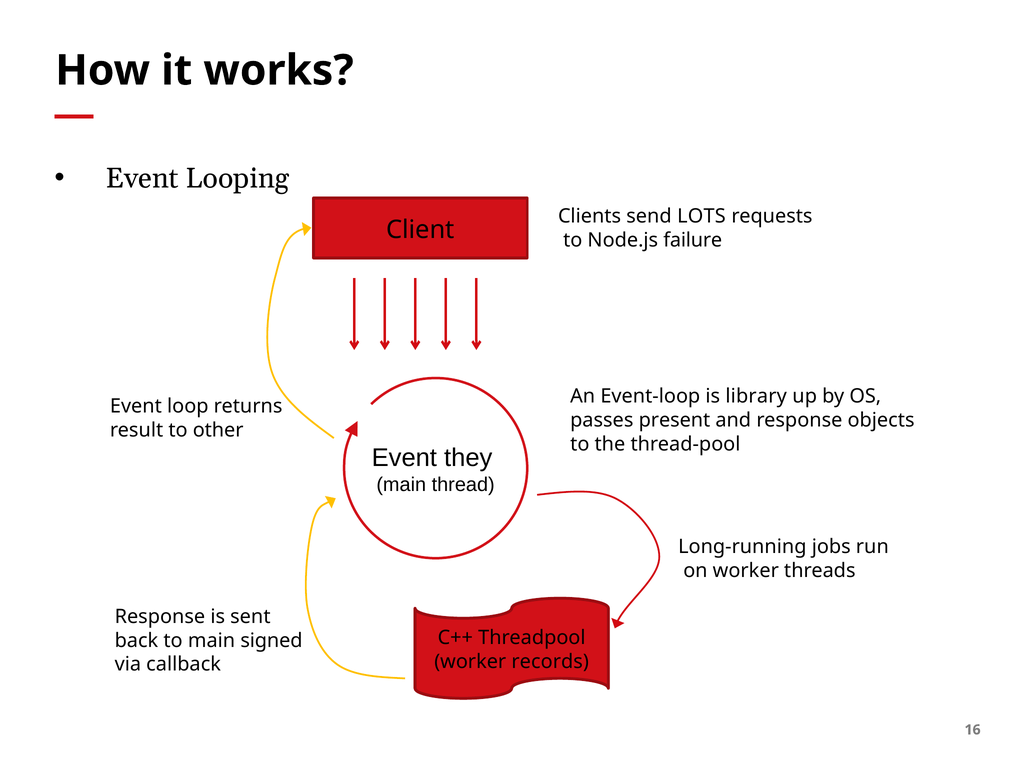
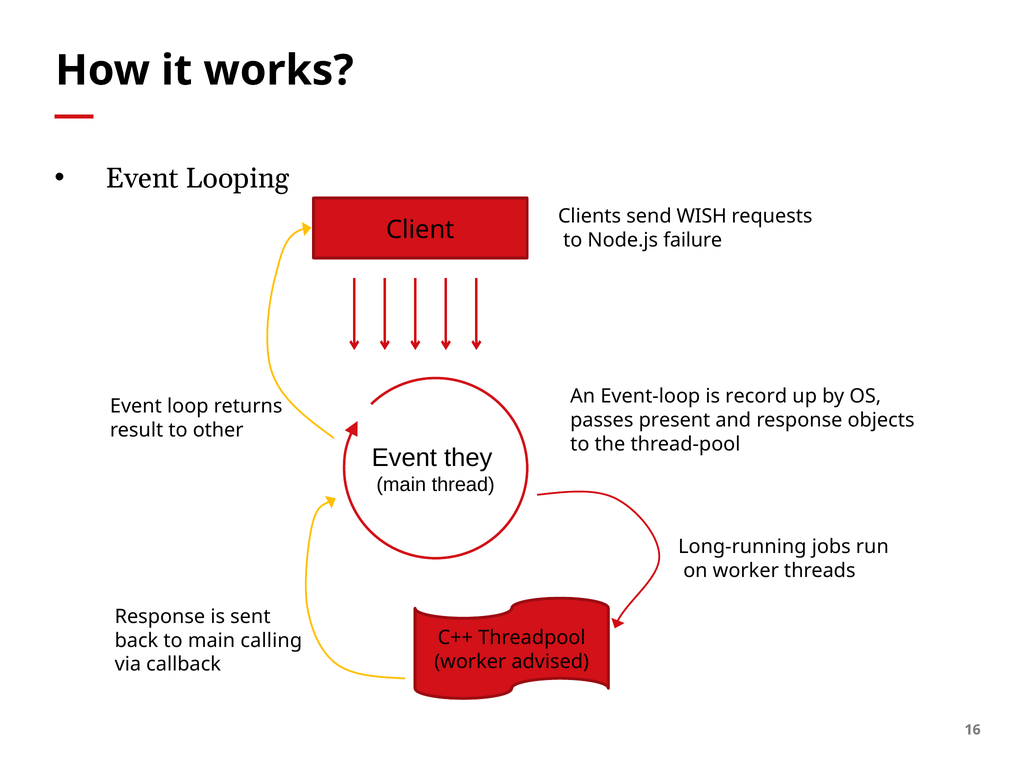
LOTS: LOTS -> WISH (702, 216)
library: library -> record (756, 397)
signed: signed -> calling (271, 641)
records: records -> advised (550, 662)
